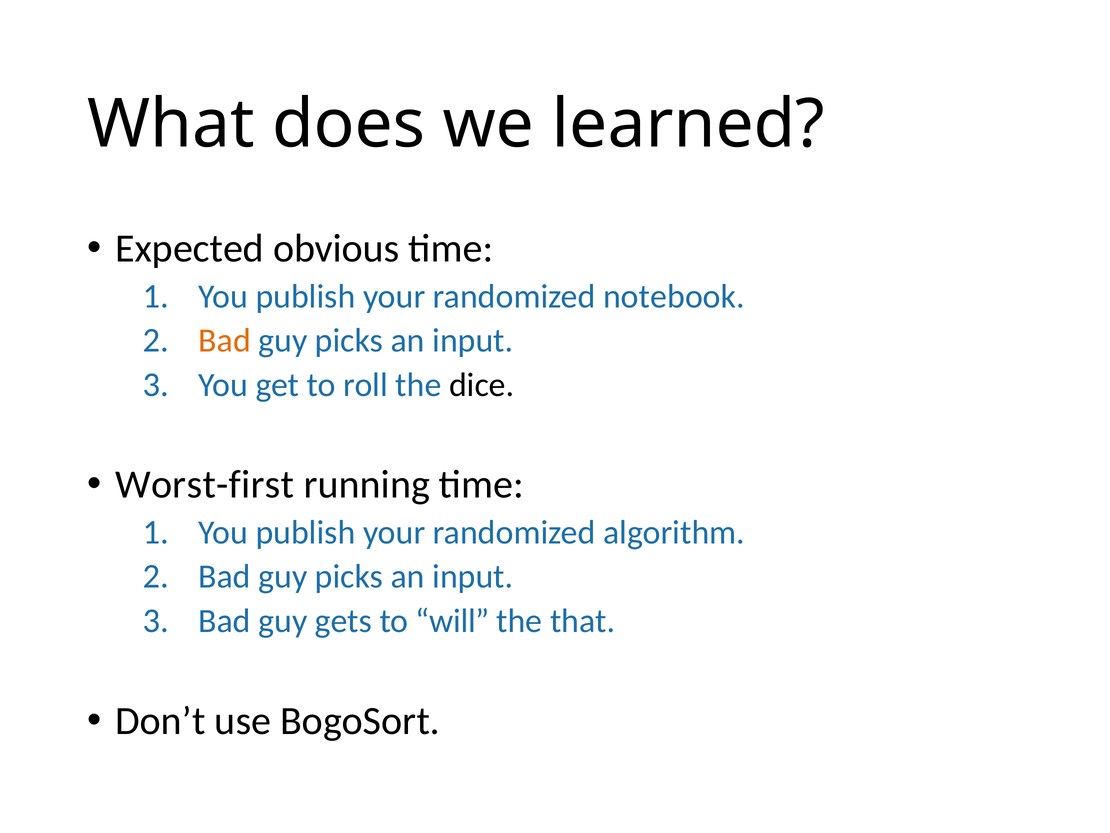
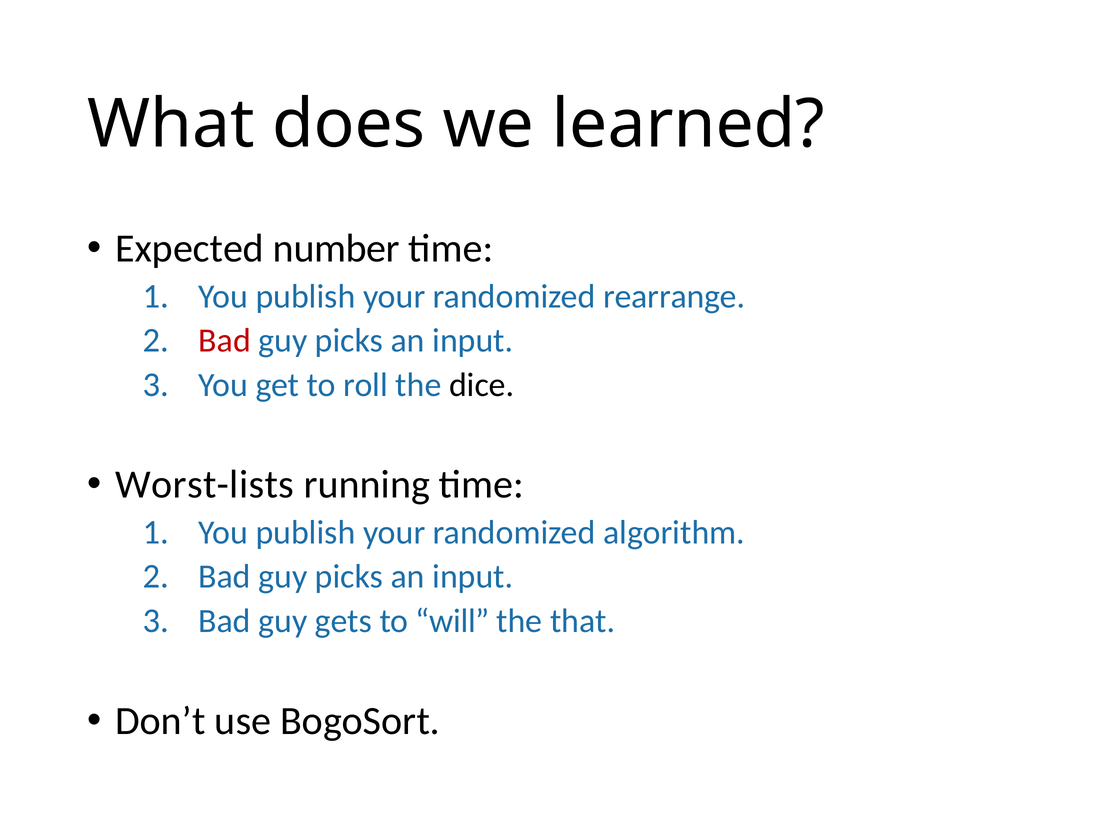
obvious: obvious -> number (336, 249)
notebook: notebook -> rearrange (674, 296)
Bad colour: orange -> red (225, 341)
Worst-first: Worst-first -> Worst-lists (205, 484)
